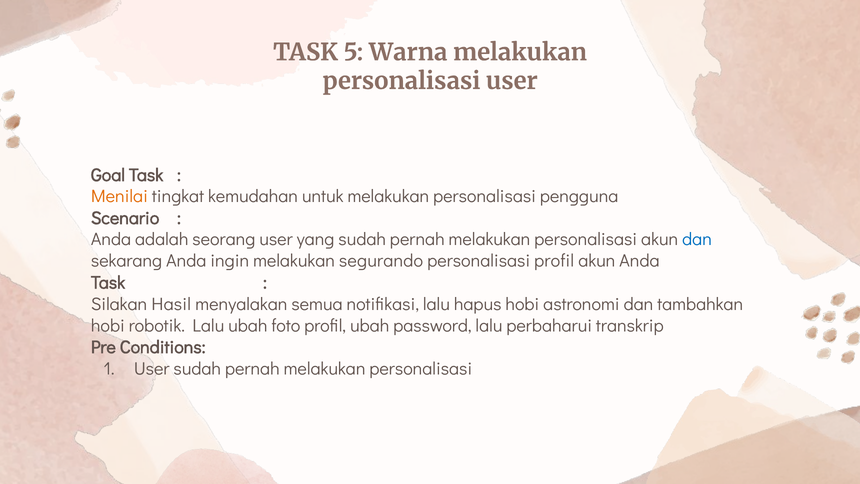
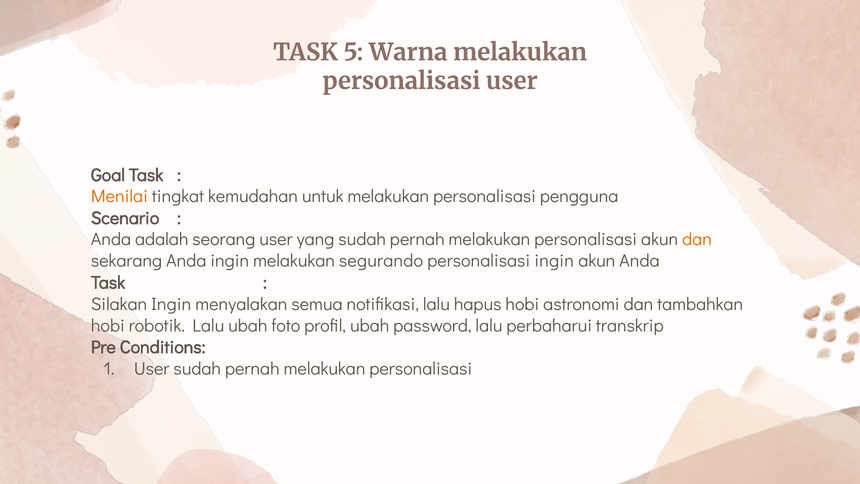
dan colour: blue -> orange (697, 239)
personalisasi profil: profil -> ingin (554, 261)
Silakan Hasil: Hasil -> Ingin (171, 304)
